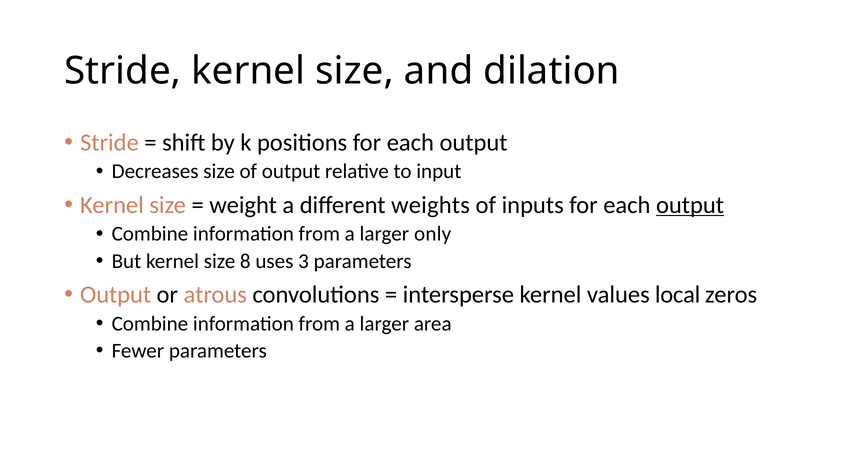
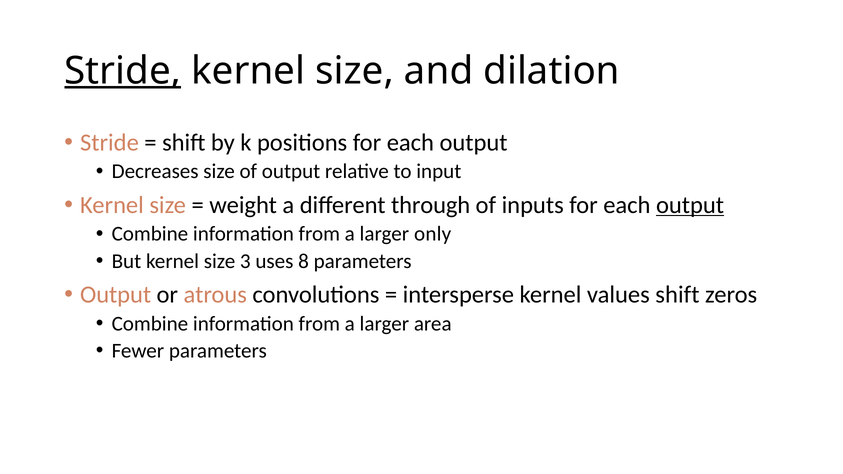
Stride underline: none -> present (123, 71)
weights: weights -> through (431, 205)
8: 8 -> 3 (245, 261)
3: 3 -> 8 (304, 261)
values local: local -> shift (677, 295)
